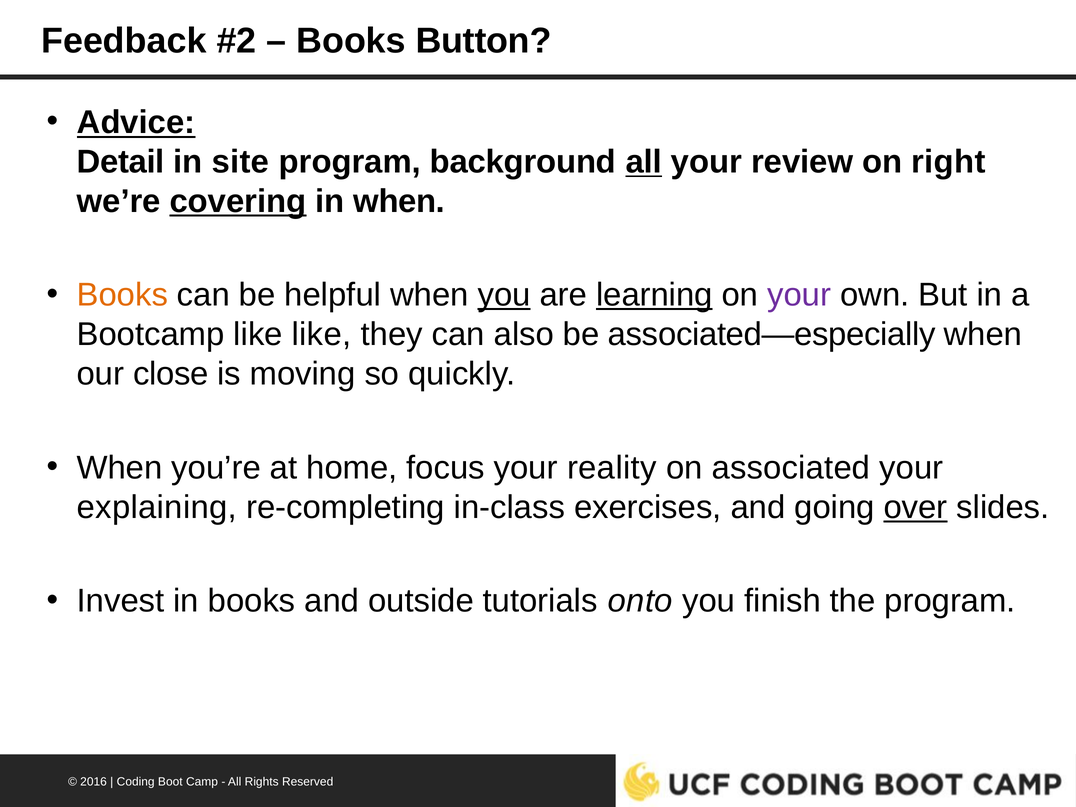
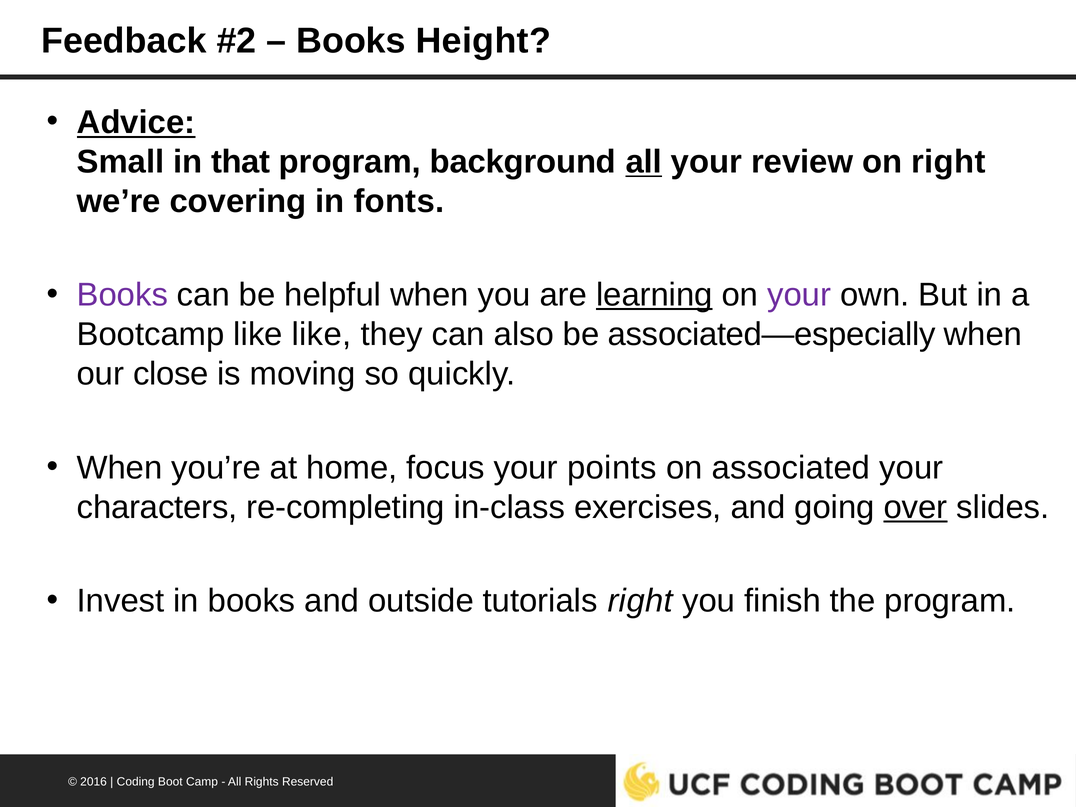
Button: Button -> Height (483, 41)
Detail: Detail -> Small (121, 162)
site: site -> that (241, 162)
covering underline: present -> none (238, 201)
in when: when -> fonts (399, 201)
Books colour: orange -> purple (122, 295)
you underline: present -> none (504, 295)
reality: reality -> points (612, 468)
explaining: explaining -> characters (157, 507)
tutorials onto: onto -> right (640, 601)
